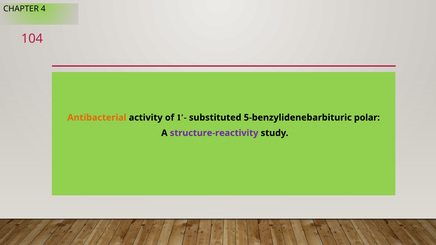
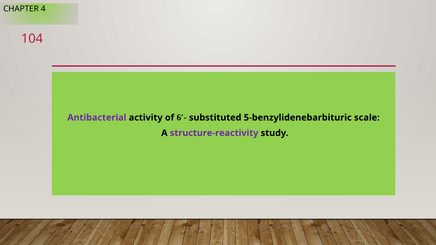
Antibacterial colour: orange -> purple (97, 118)
1′-: 1′- -> 6′- (182, 118)
polar: polar -> scale (367, 118)
